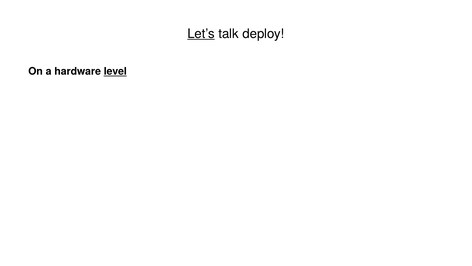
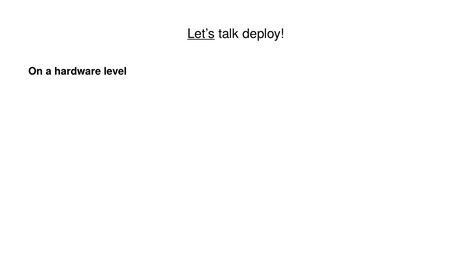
level underline: present -> none (115, 71)
